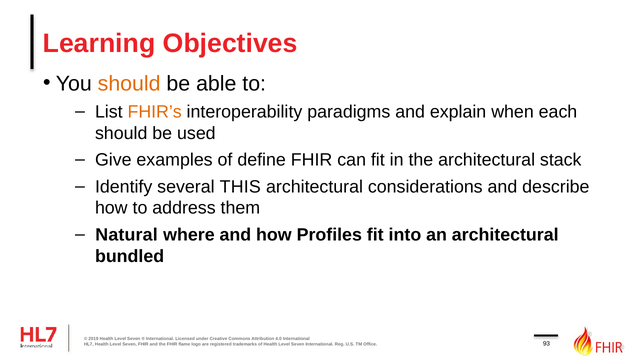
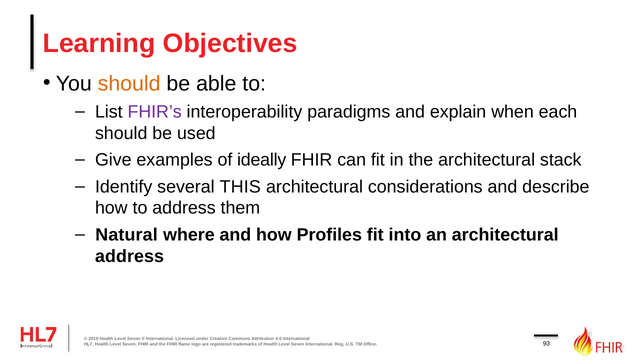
FHIR’s colour: orange -> purple (155, 112)
define: define -> ideally (262, 160)
bundled: bundled -> address (130, 256)
